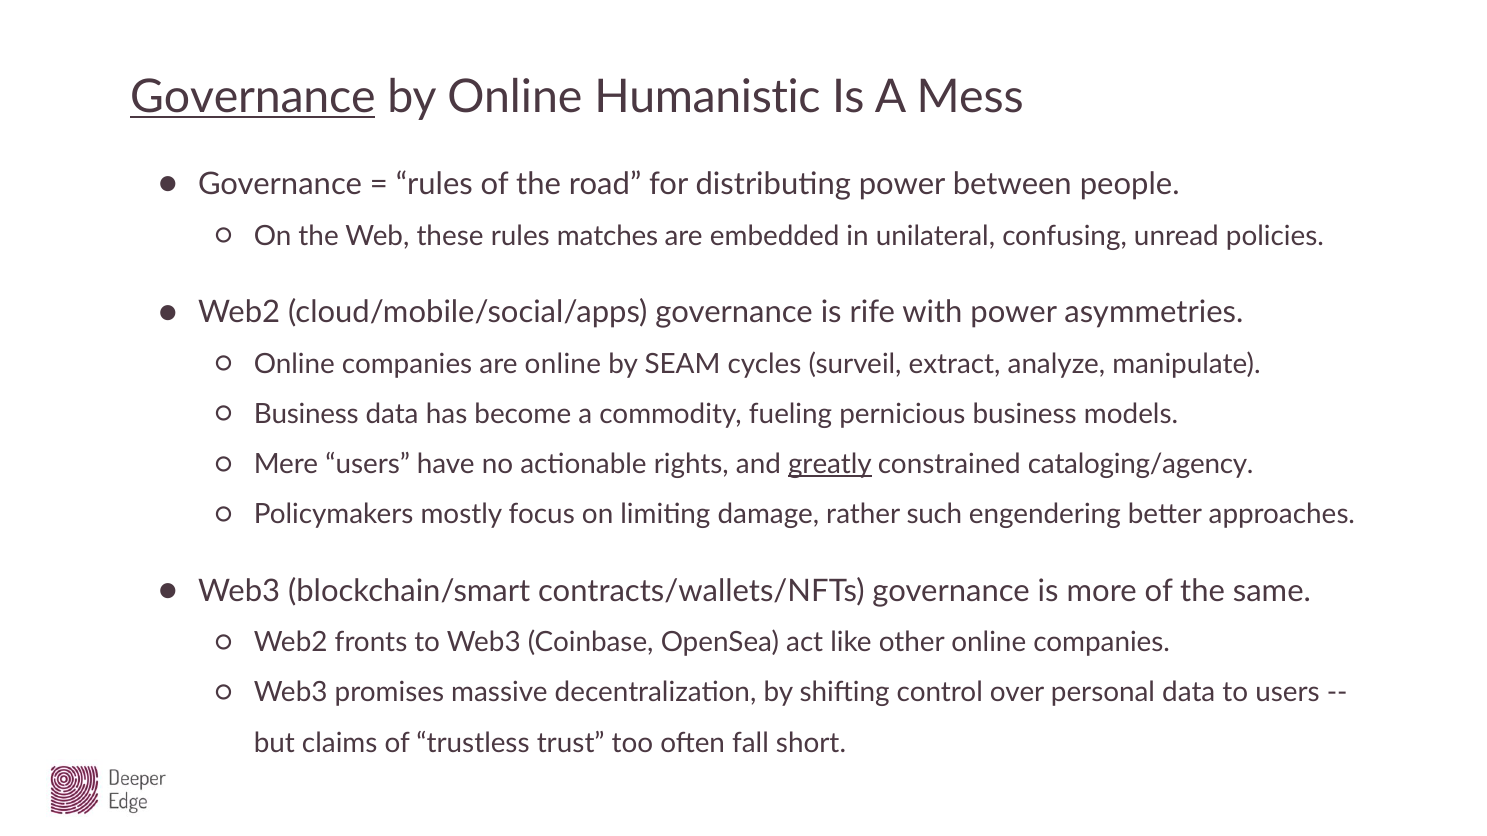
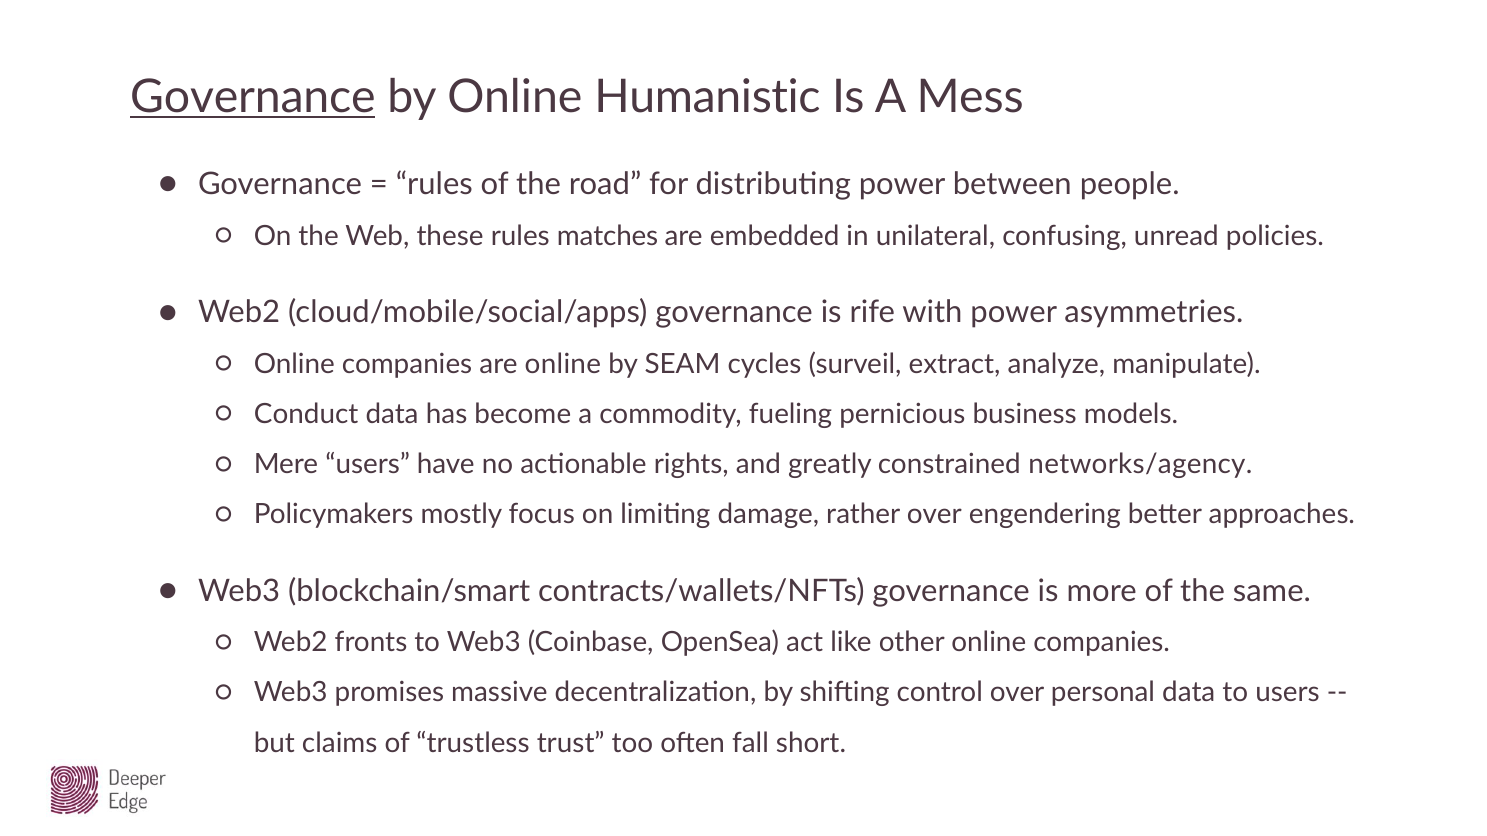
Business: Business -> Conduct (306, 414)
greatly underline: present -> none (830, 465)
cataloging/agency: cataloging/agency -> networks/agency (1140, 465)
rather such: such -> over (934, 515)
